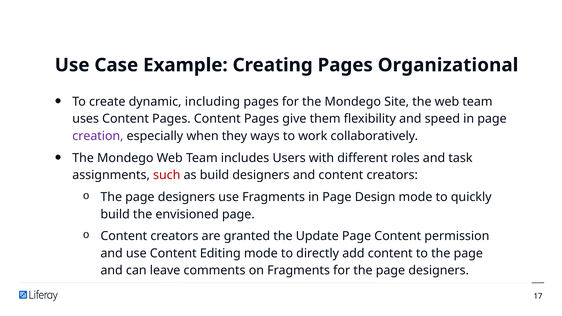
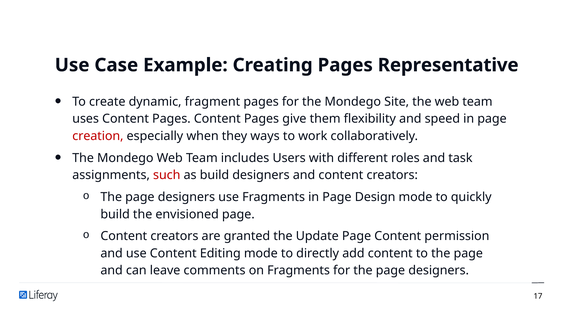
Organizational: Organizational -> Representative (448, 65)
including: including -> fragment (212, 102)
creation colour: purple -> red (98, 136)
